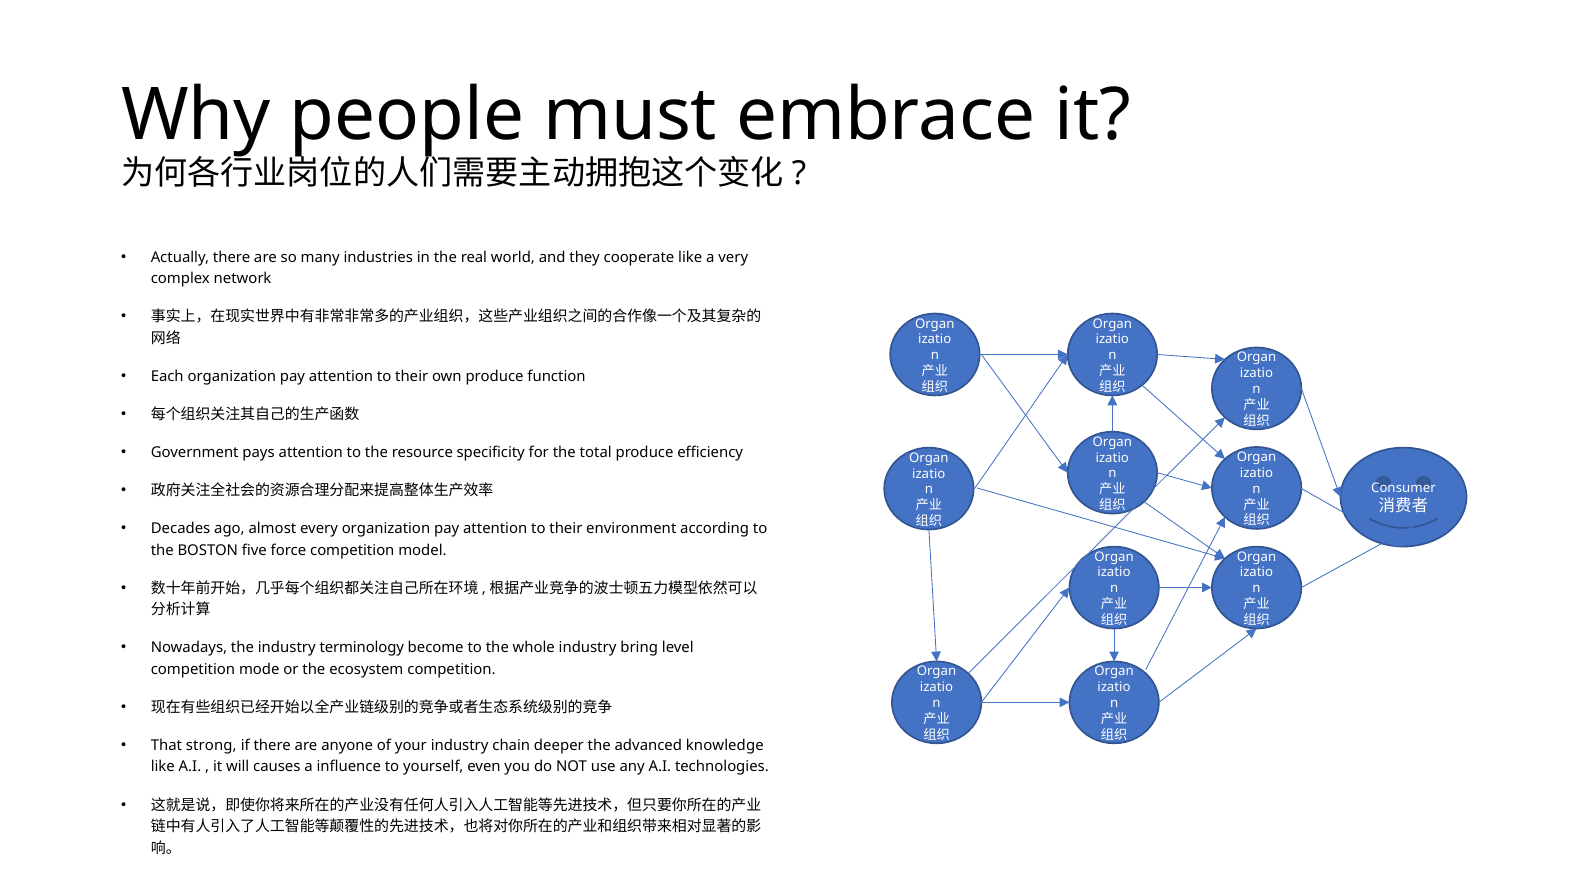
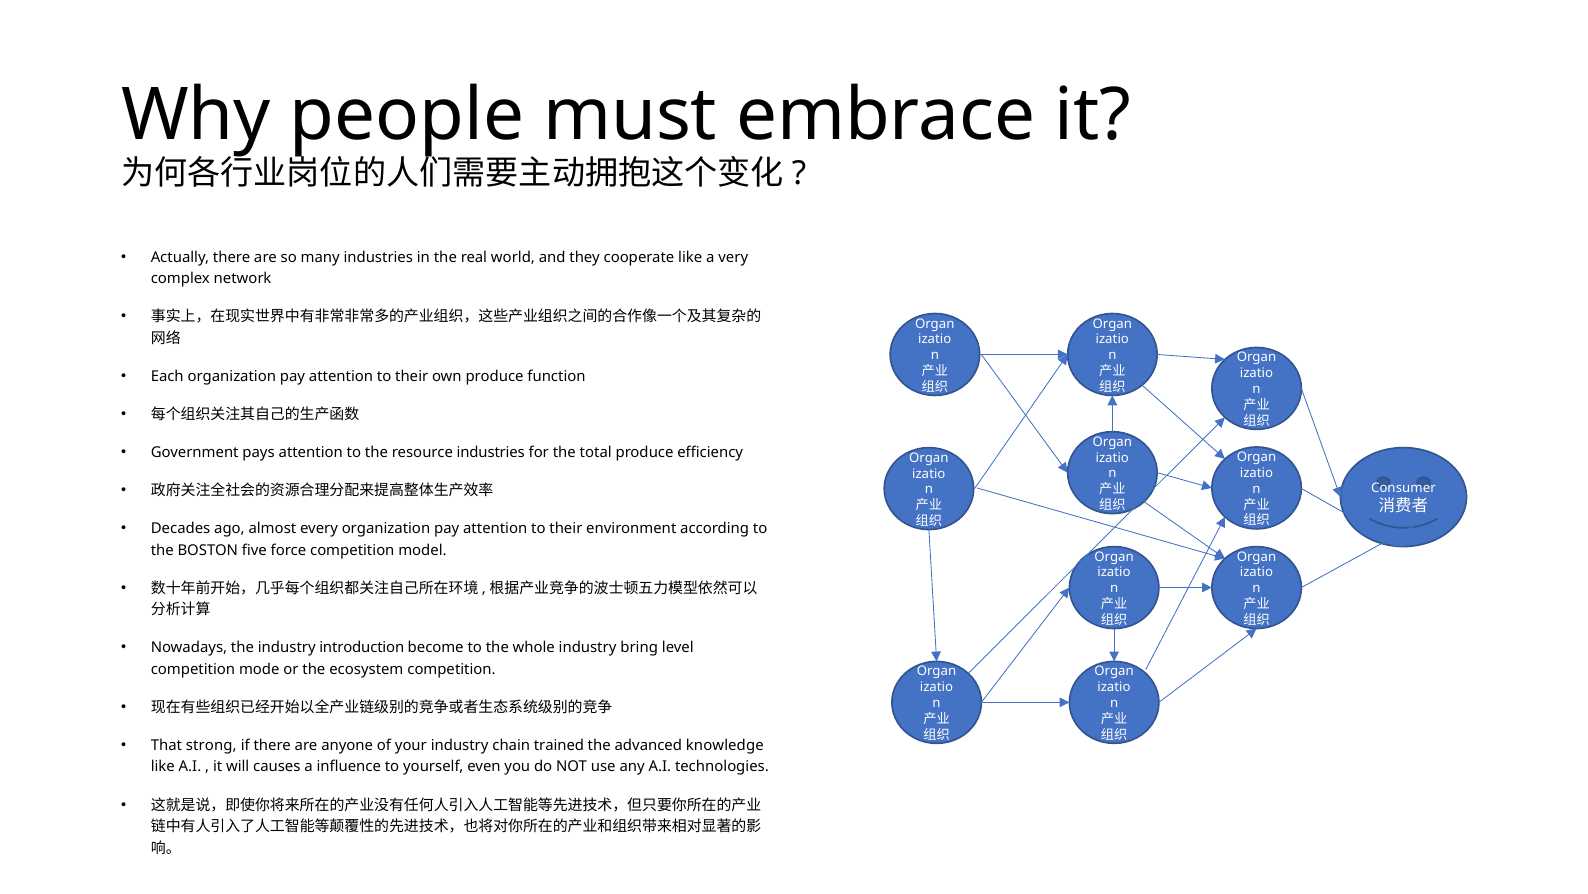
resource specificity: specificity -> industries (491, 452)
terminology: terminology -> introduction (362, 647)
deeper: deeper -> trained (559, 745)
